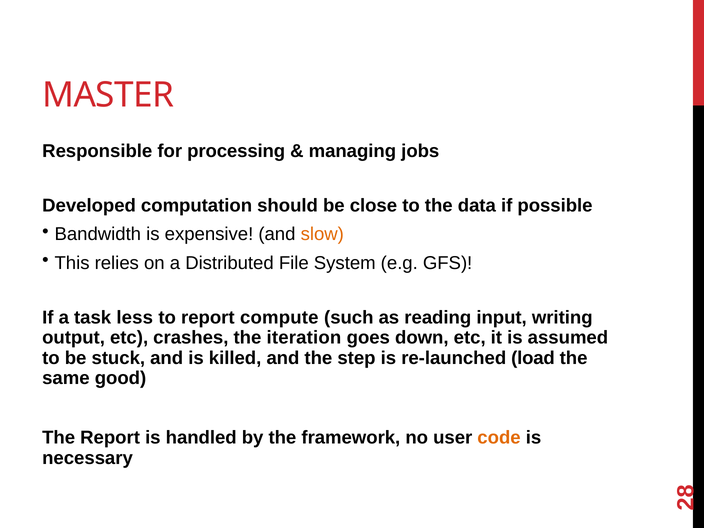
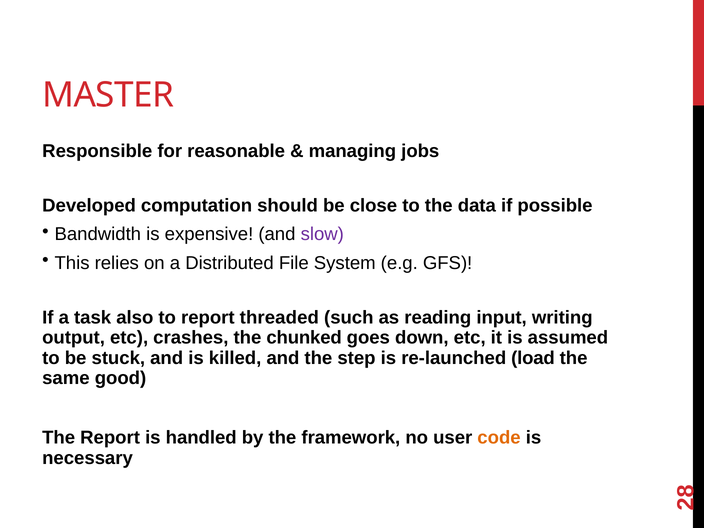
processing: processing -> reasonable (236, 151)
slow colour: orange -> purple (322, 234)
less: less -> also (135, 318)
compute: compute -> threaded (279, 318)
iteration: iteration -> chunked (304, 338)
